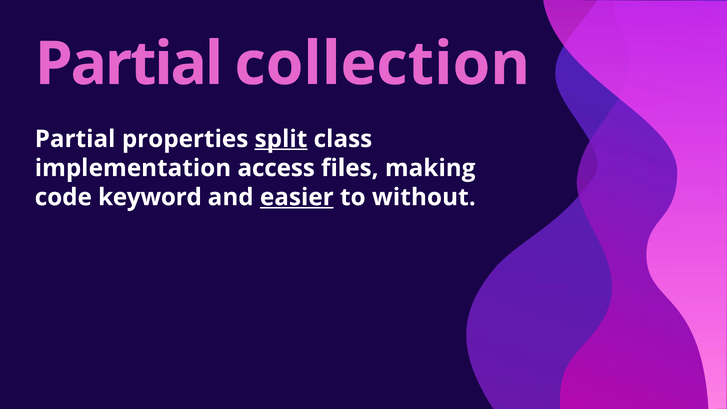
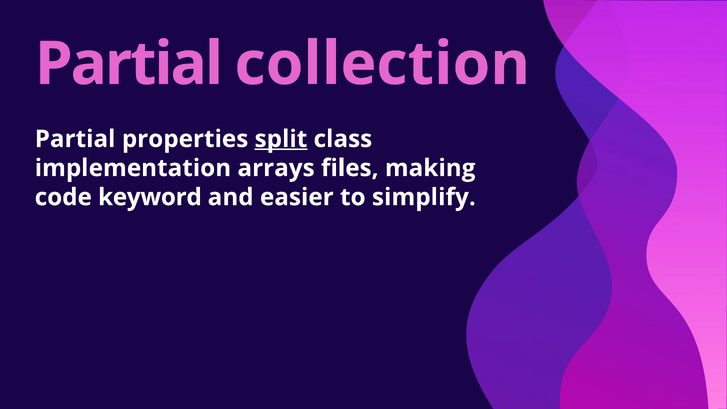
access: access -> arrays (276, 168)
easier underline: present -> none (297, 197)
without: without -> simplify (424, 197)
